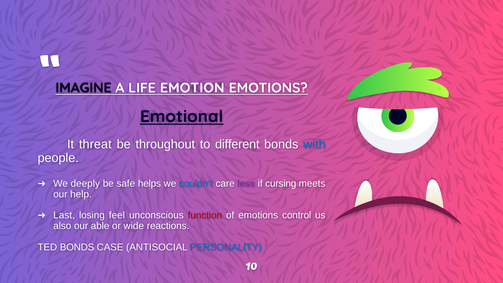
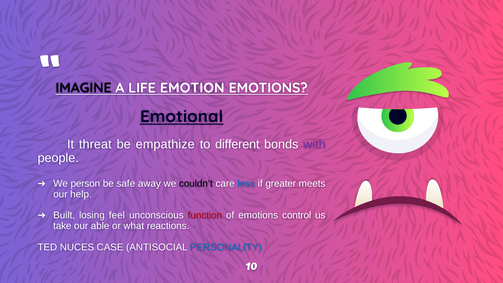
throughout: throughout -> empathize (165, 144)
with colour: blue -> purple (314, 144)
deeply: deeply -> person (85, 184)
helps: helps -> away (149, 184)
couldn’t colour: blue -> black (196, 184)
less colour: purple -> blue (246, 184)
cursing: cursing -> greater (281, 184)
Last: Last -> Built (64, 215)
also: also -> take (62, 226)
wide: wide -> what (134, 226)
TED BONDS: BONDS -> NUCES (77, 247)
